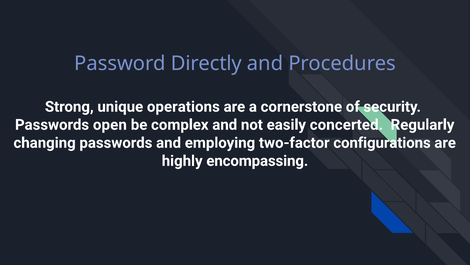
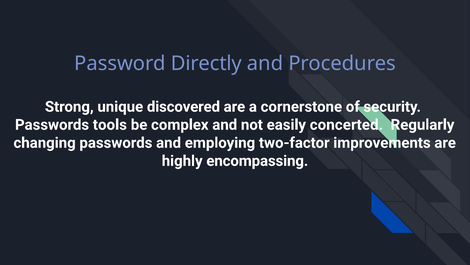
operations: operations -> discovered (183, 107)
open: open -> tools (110, 125)
configurations: configurations -> improvements (382, 143)
